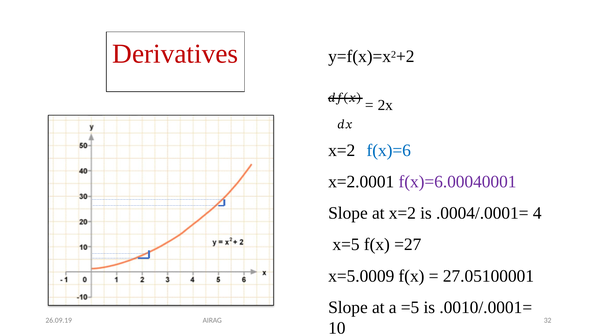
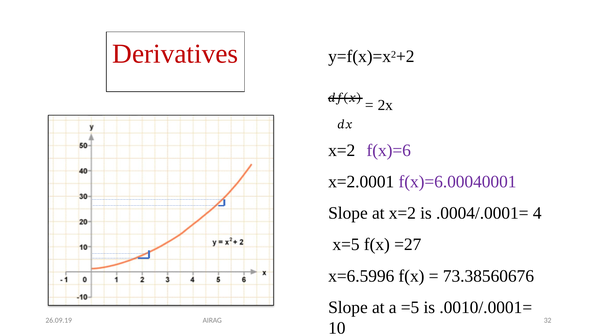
f(x)=6 colour: blue -> purple (389, 150)
x=5.0009: x=5.0009 -> x=6.5996 (361, 276)
27.05100001: 27.05100001 -> 73.38560676 (488, 276)
